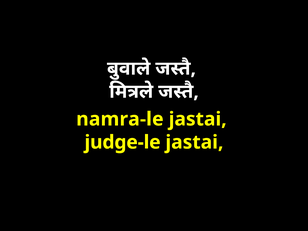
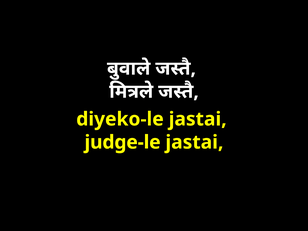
namra-le: namra-le -> diyeko-le (120, 119)
